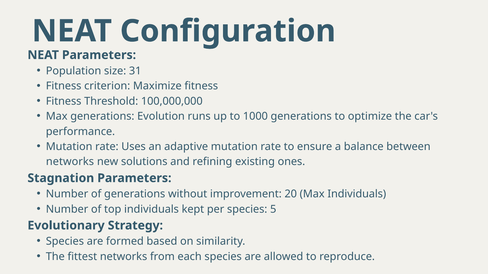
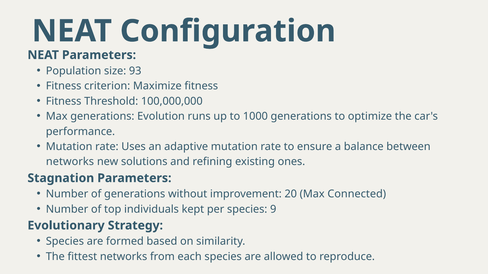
31: 31 -> 93 (135, 71)
Max Individuals: Individuals -> Connected (357, 194)
5: 5 -> 9 (273, 209)
